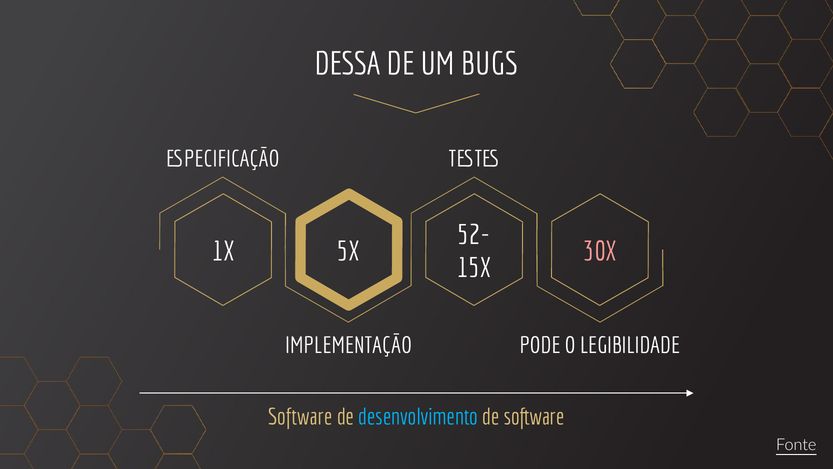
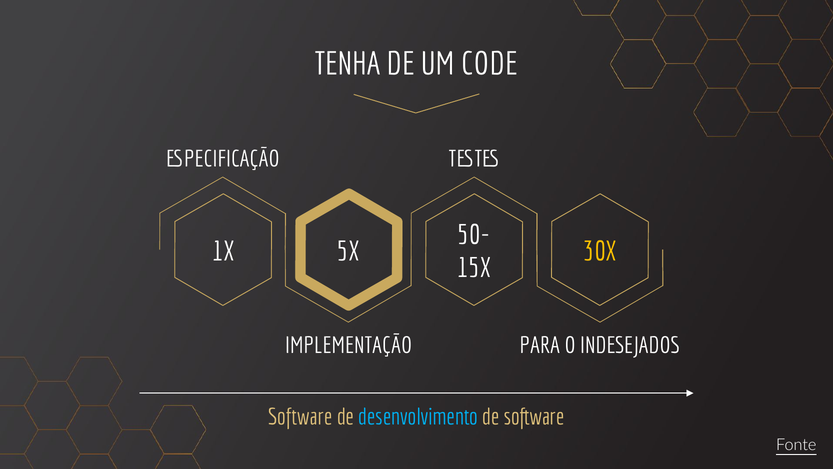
DESSA: DESSA -> TENHA (348, 64)
BUGS: BUGS -> CODE (490, 64)
52-: 52- -> 50- (474, 235)
30X colour: pink -> yellow (600, 251)
PODE: PODE -> PARA (540, 345)
LEGIBILIDADE: LEGIBILIDADE -> INDESEJADOS (630, 345)
